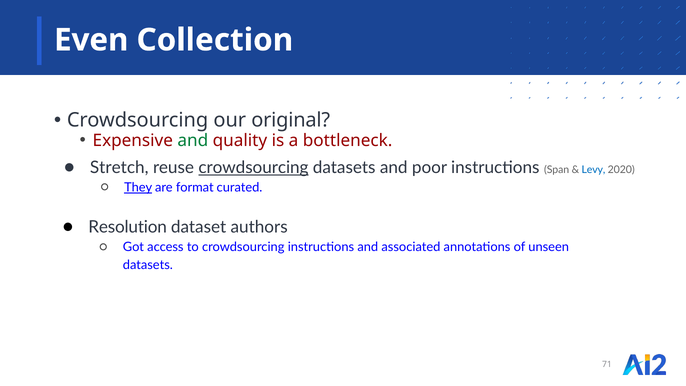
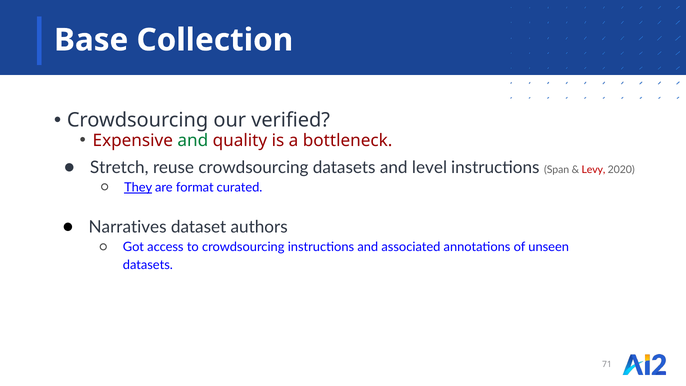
Even: Even -> Base (91, 40)
original: original -> verified (291, 120)
crowdsourcing underline: present -> none (253, 167)
poor: poor -> level (430, 167)
Levy colour: blue -> red (593, 170)
Resolution: Resolution -> Narratives (128, 227)
